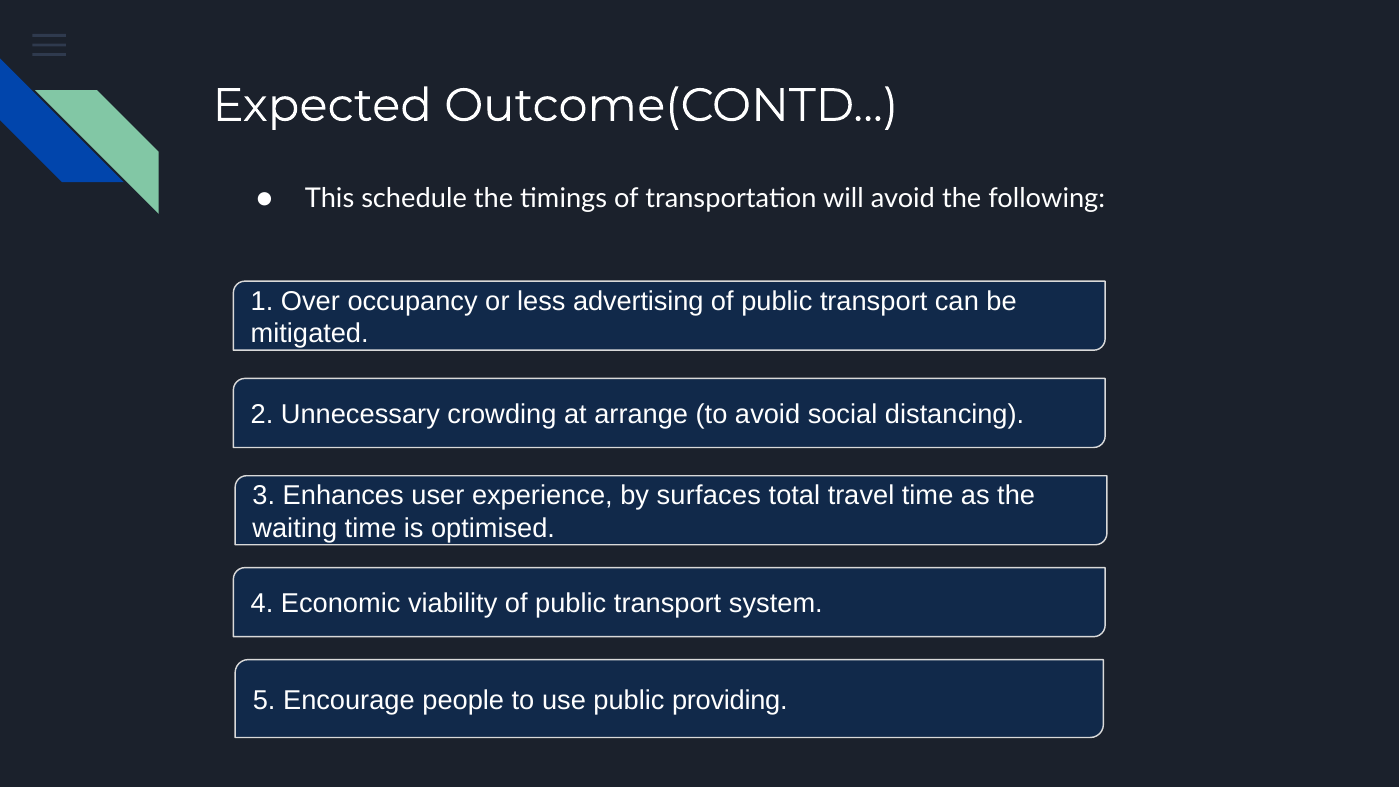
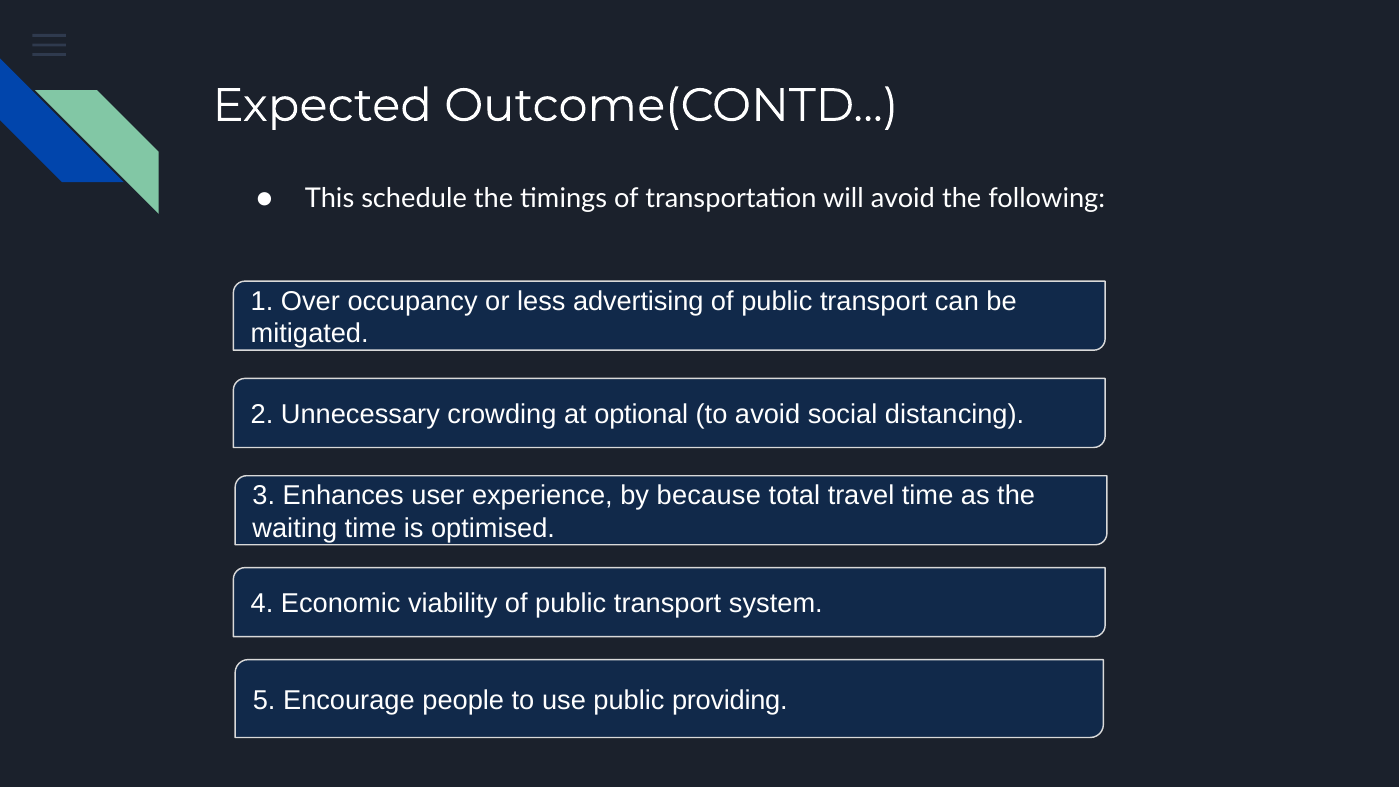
arrange: arrange -> optional (641, 415)
surfaces: surfaces -> because (709, 496)
